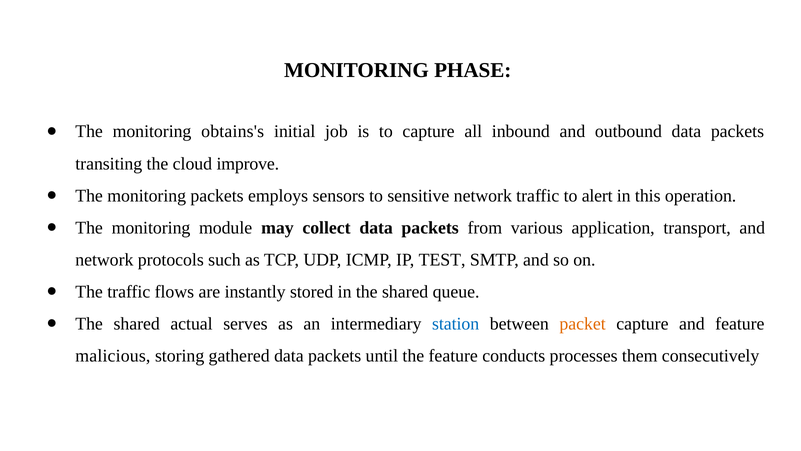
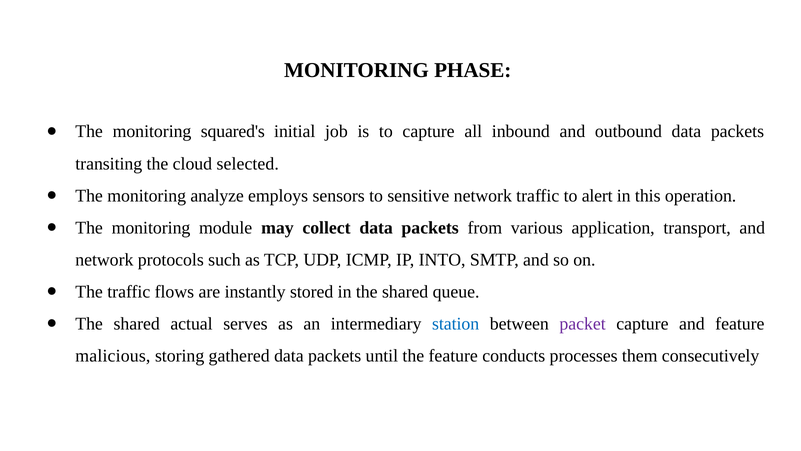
obtains's: obtains's -> squared's (233, 131)
improve: improve -> selected (248, 163)
monitoring packets: packets -> analyze (217, 195)
TEST: TEST -> INTO (442, 259)
packet colour: orange -> purple (583, 323)
